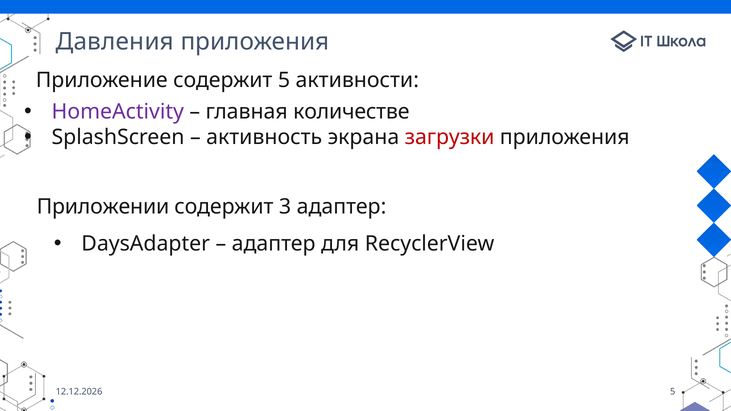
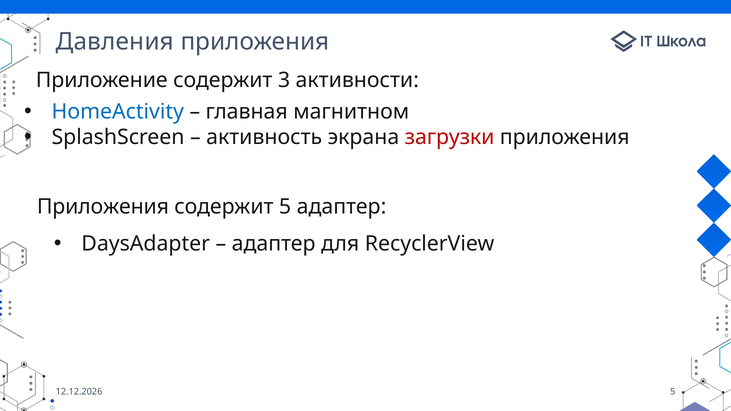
содержит 5: 5 -> 3 (284, 80)
HomeActivity colour: purple -> blue (118, 112)
количестве: количестве -> магнитном (351, 112)
Приложении: Приложении -> Приложения (103, 207)
содержит 3: 3 -> 5 (285, 207)
